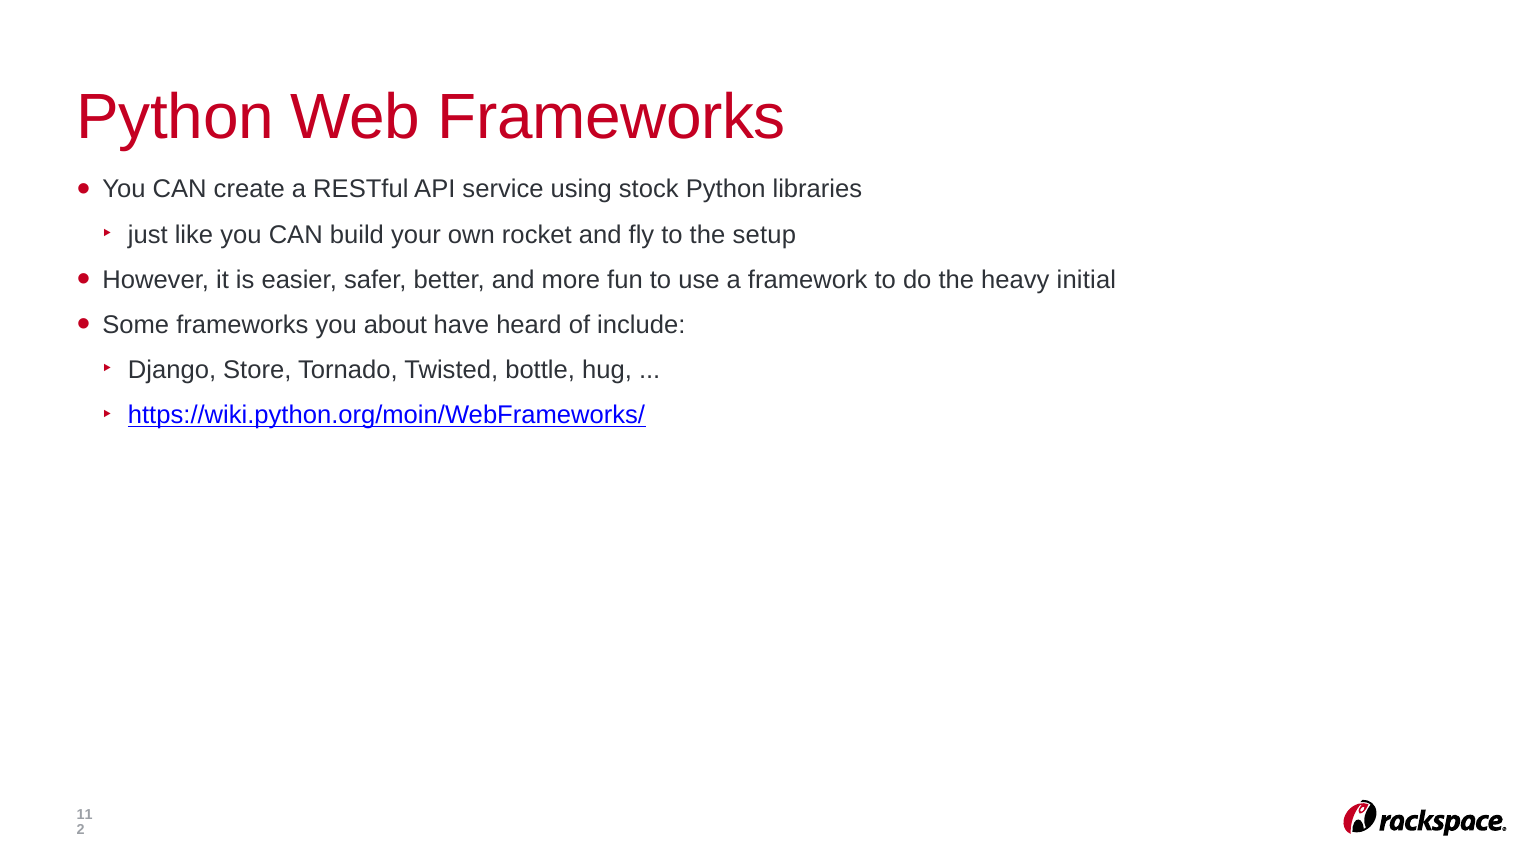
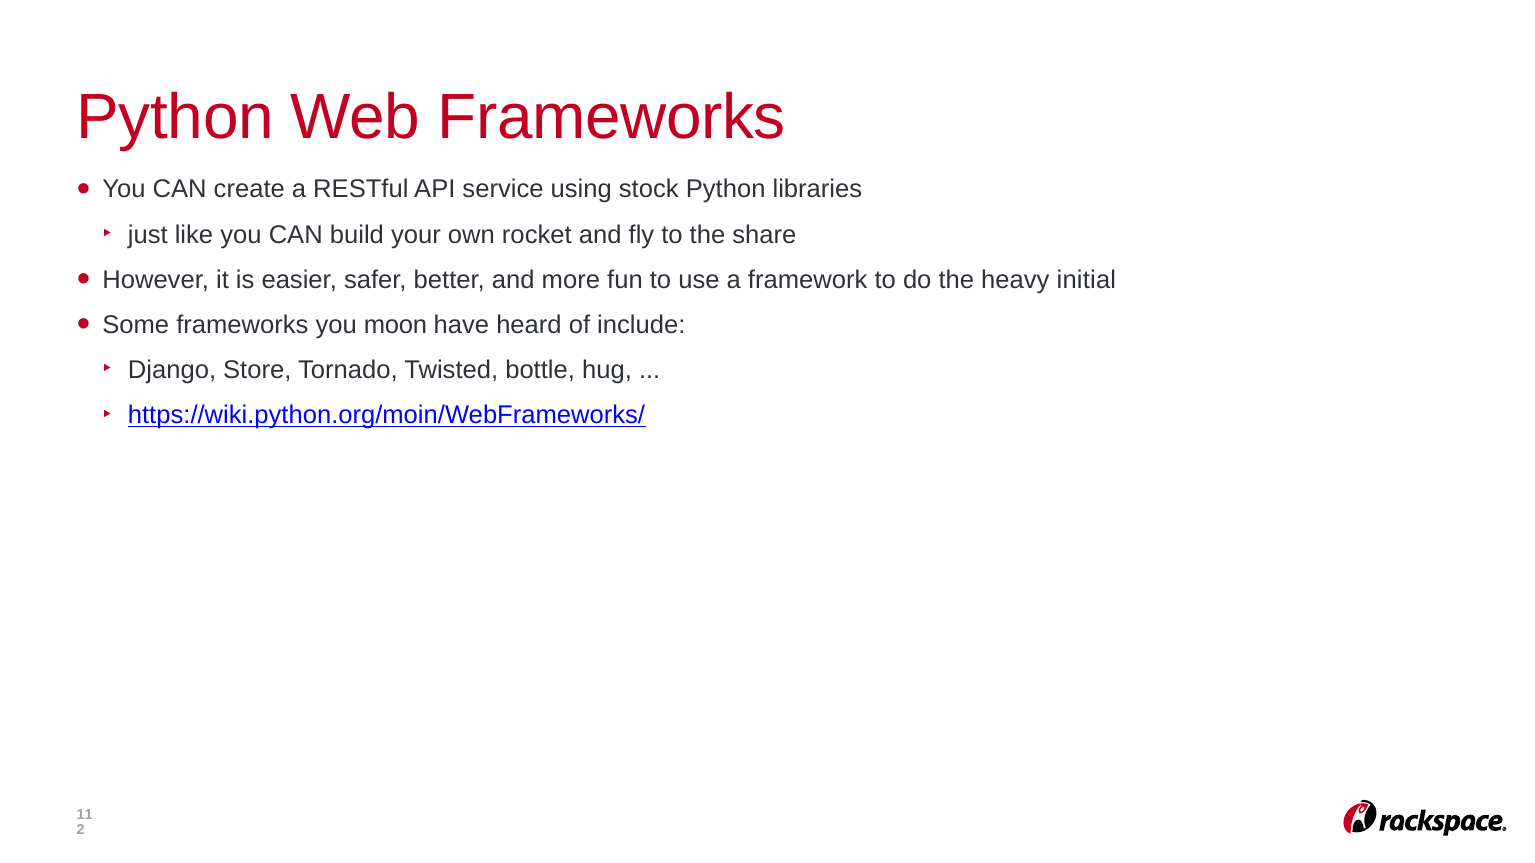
setup: setup -> share (764, 235)
about: about -> moon (395, 325)
